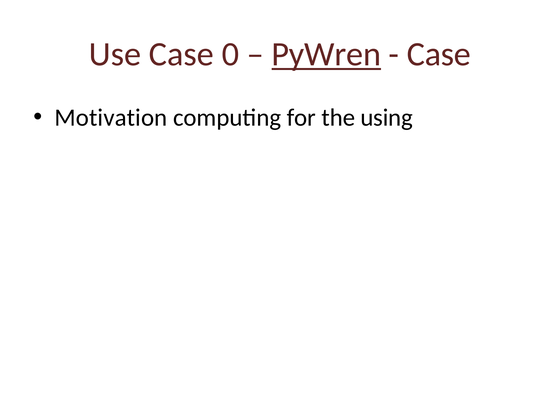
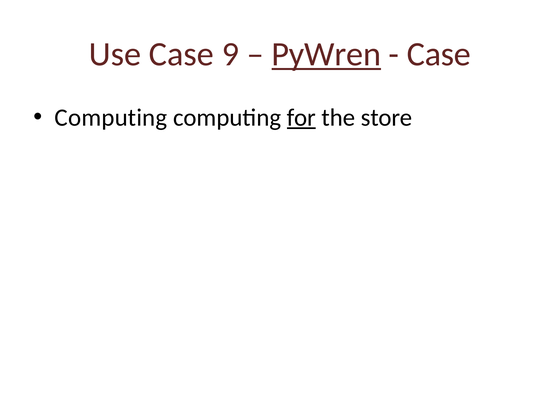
0: 0 -> 9 (230, 54)
Motivation: Motivation -> Computing (111, 117)
for underline: none -> present (301, 117)
using: using -> store (387, 117)
